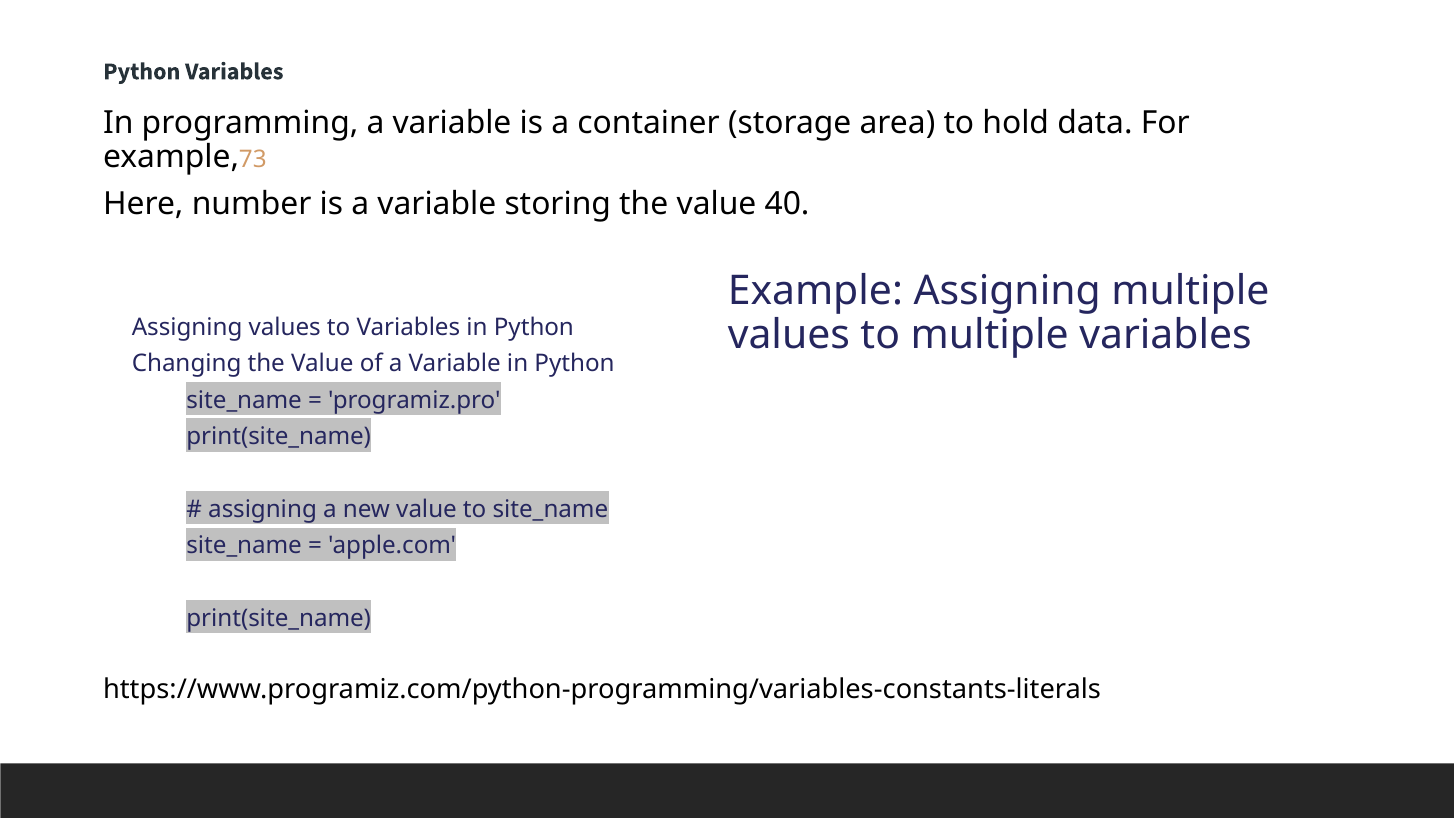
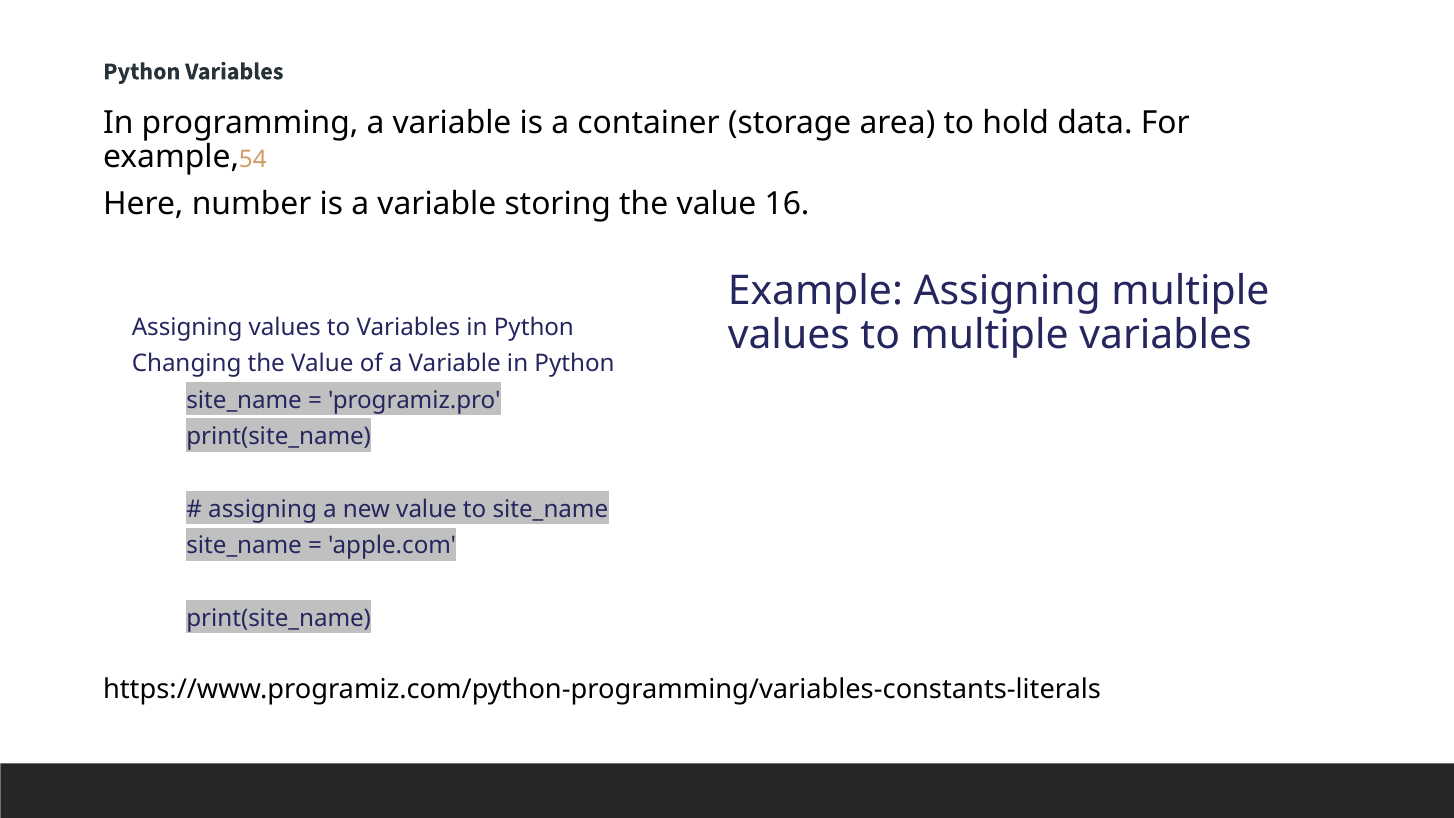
73: 73 -> 54 (253, 160)
40: 40 -> 16 (787, 204)
